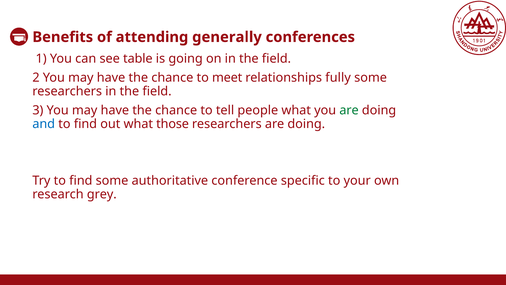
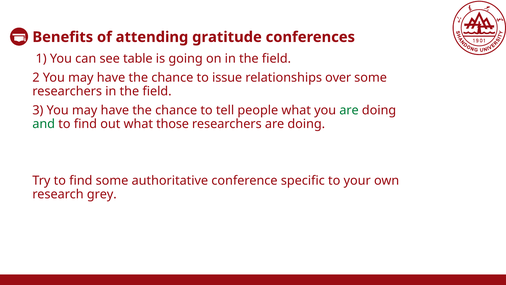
generally: generally -> gratitude (227, 37)
meet: meet -> issue (227, 78)
fully: fully -> over (338, 78)
and colour: blue -> green (44, 124)
